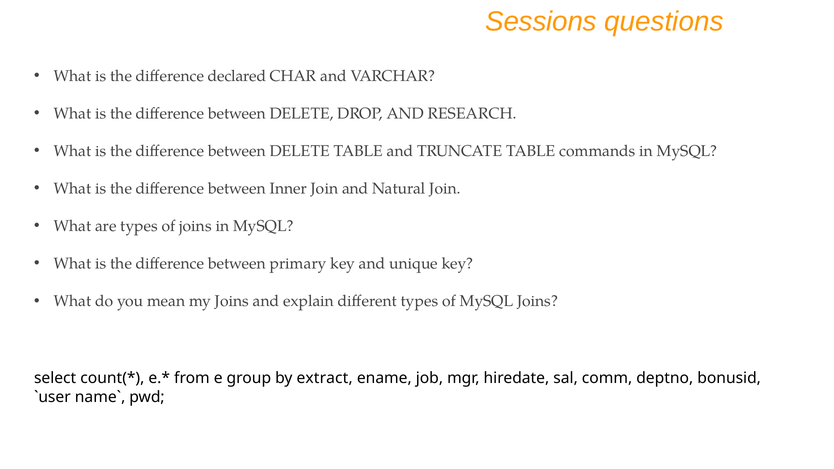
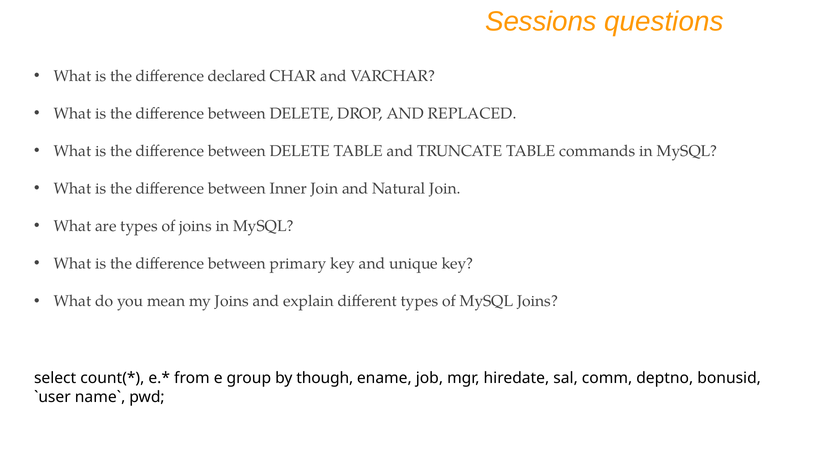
RESEARCH: RESEARCH -> REPLACED (472, 114)
extract: extract -> though (325, 378)
